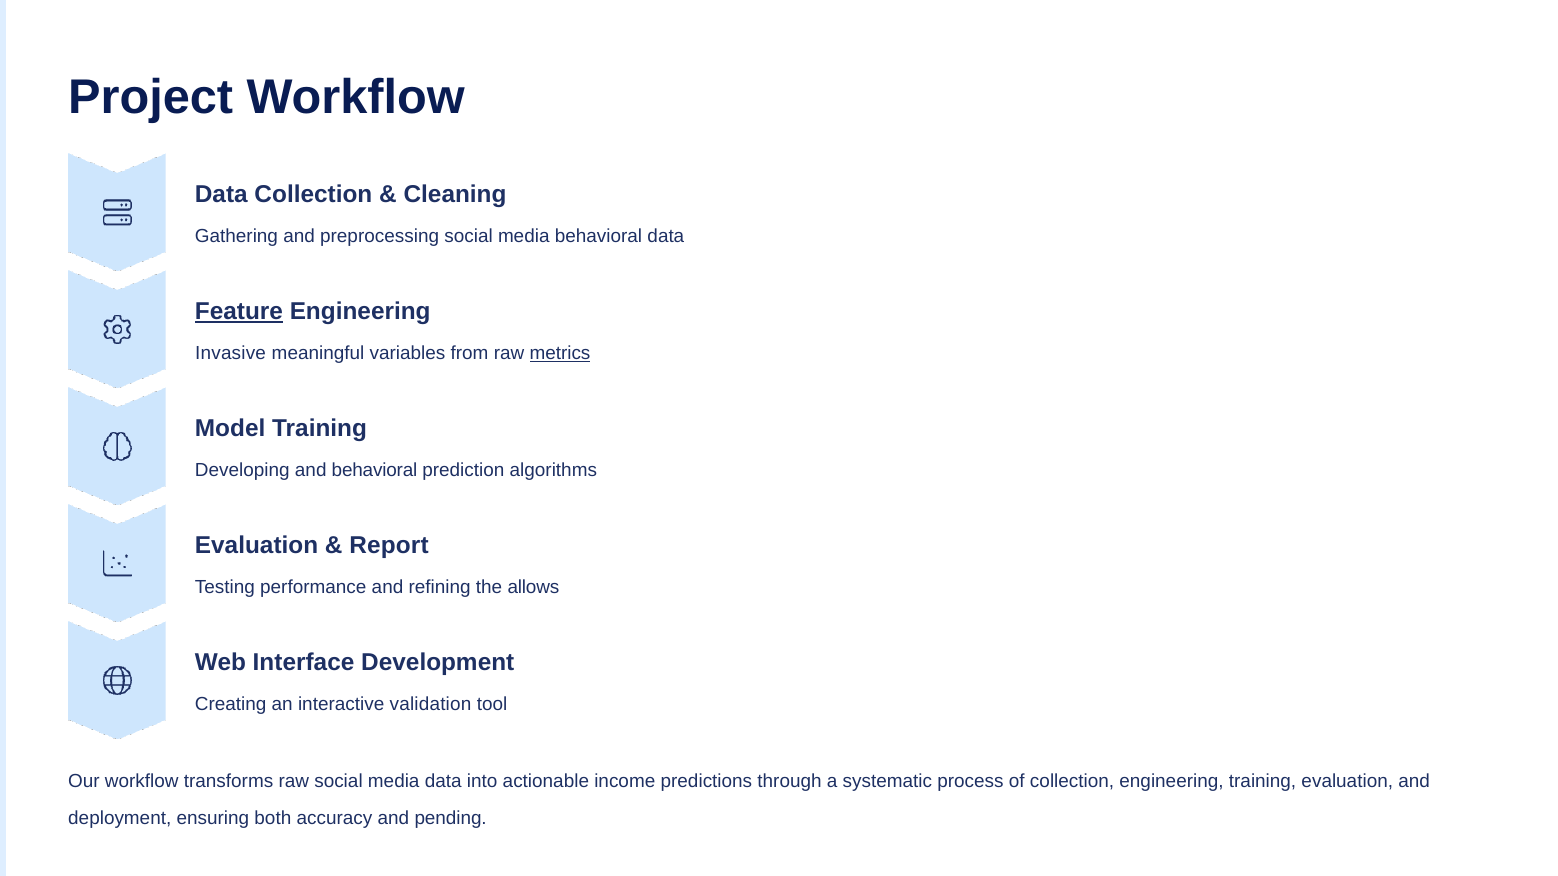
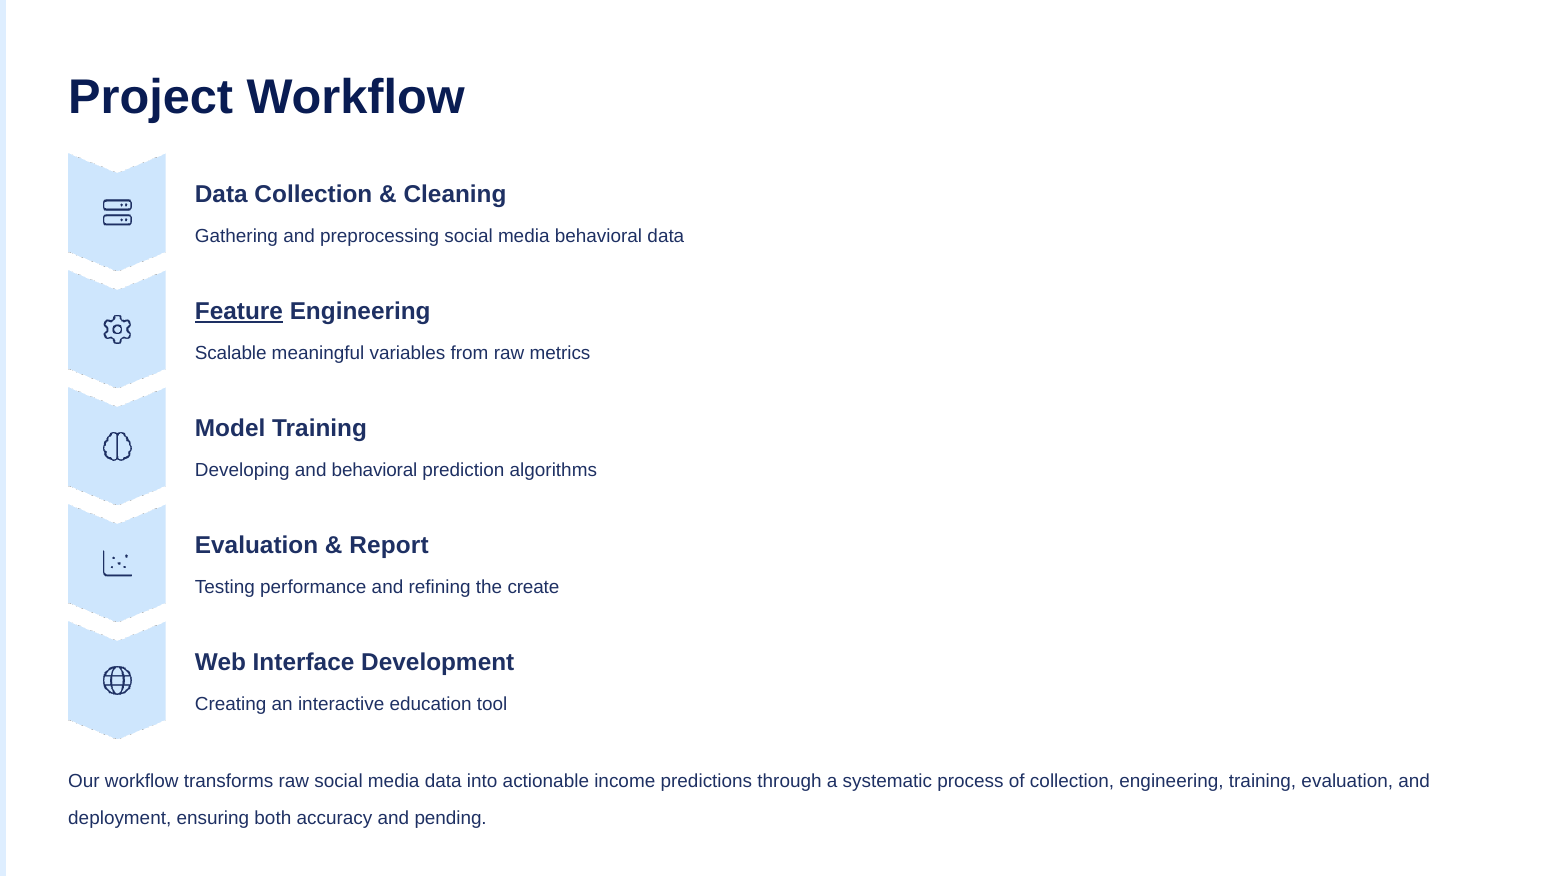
Invasive: Invasive -> Scalable (231, 353)
metrics underline: present -> none (560, 353)
allows: allows -> create (533, 587)
validation: validation -> education (431, 704)
